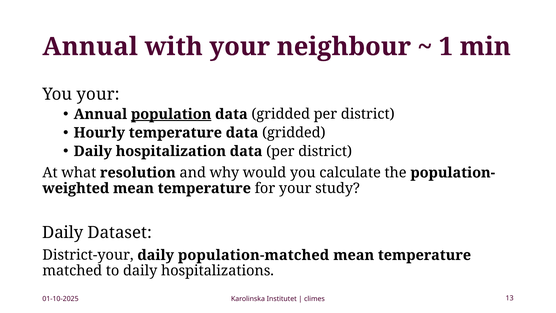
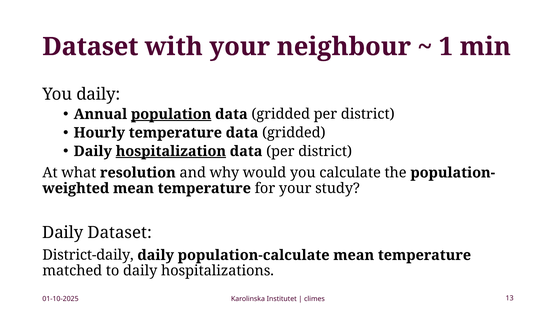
Annual: Annual -> Dataset (90, 47)
You your: your -> daily (98, 94)
hospitalization underline: none -> present (171, 151)
District-your: District-your -> District-daily (88, 255)
population-matched: population-matched -> population-calculate (254, 255)
